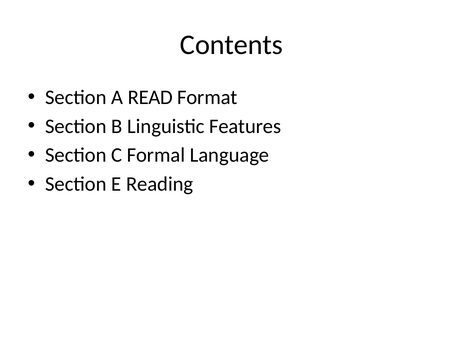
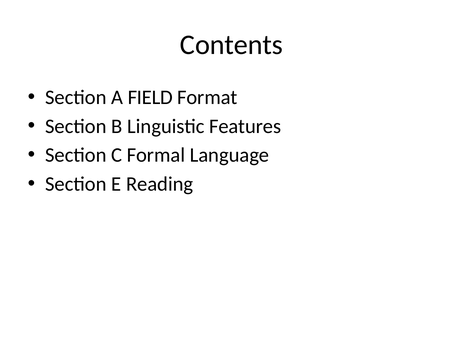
READ: READ -> FIELD (150, 97)
